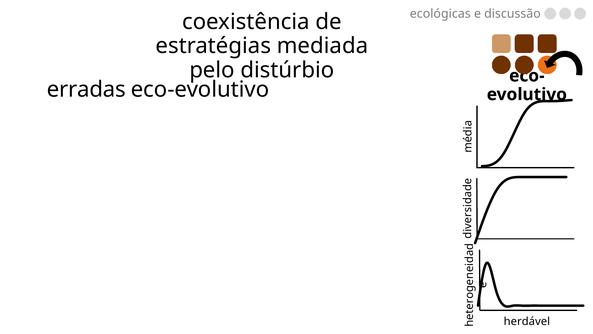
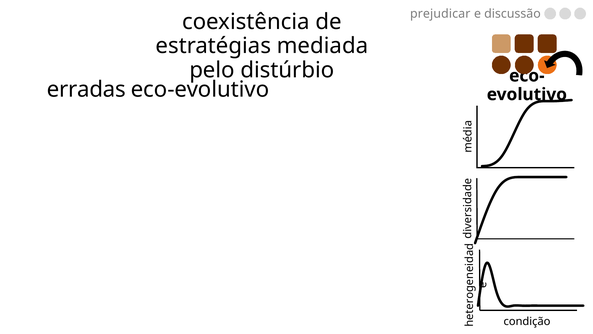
ecológicas: ecológicas -> prejudicar (440, 14)
herdável: herdável -> condição (527, 321)
